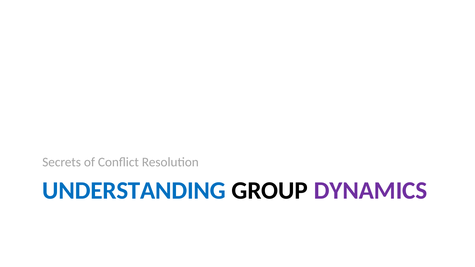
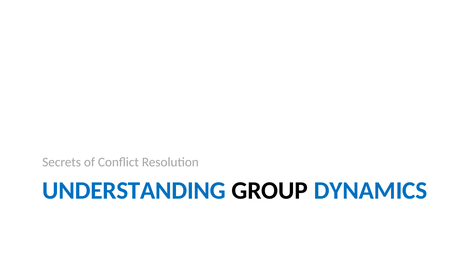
DYNAMICS colour: purple -> blue (370, 191)
